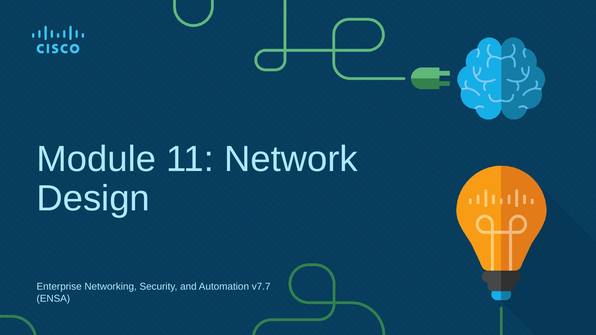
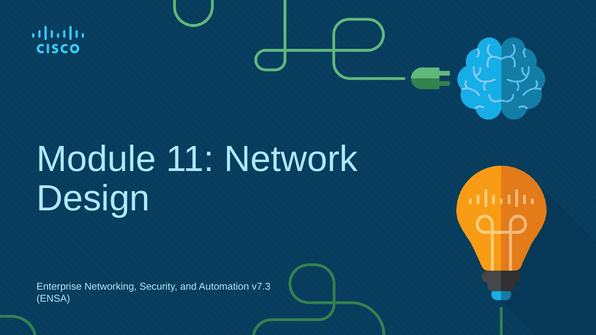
v7.7: v7.7 -> v7.3 (261, 287)
